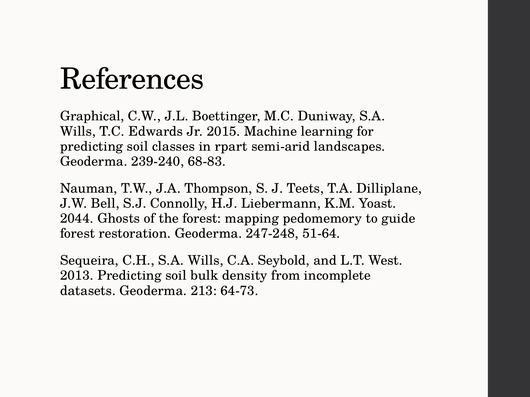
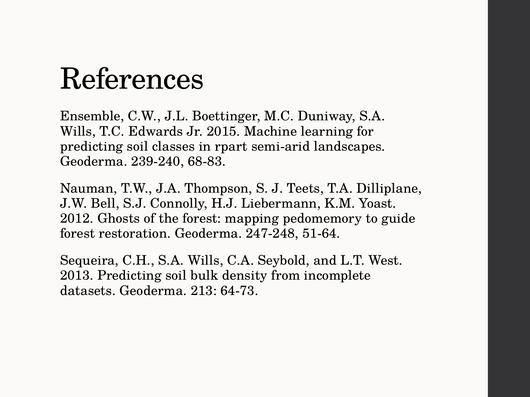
Graphical: Graphical -> Ensemble (92, 116)
2044: 2044 -> 2012 (77, 219)
